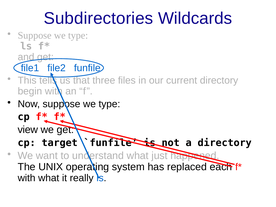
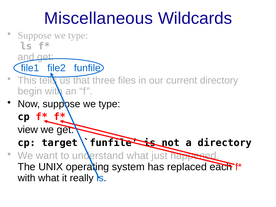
Subdirectories: Subdirectories -> Miscellaneous (98, 18)
